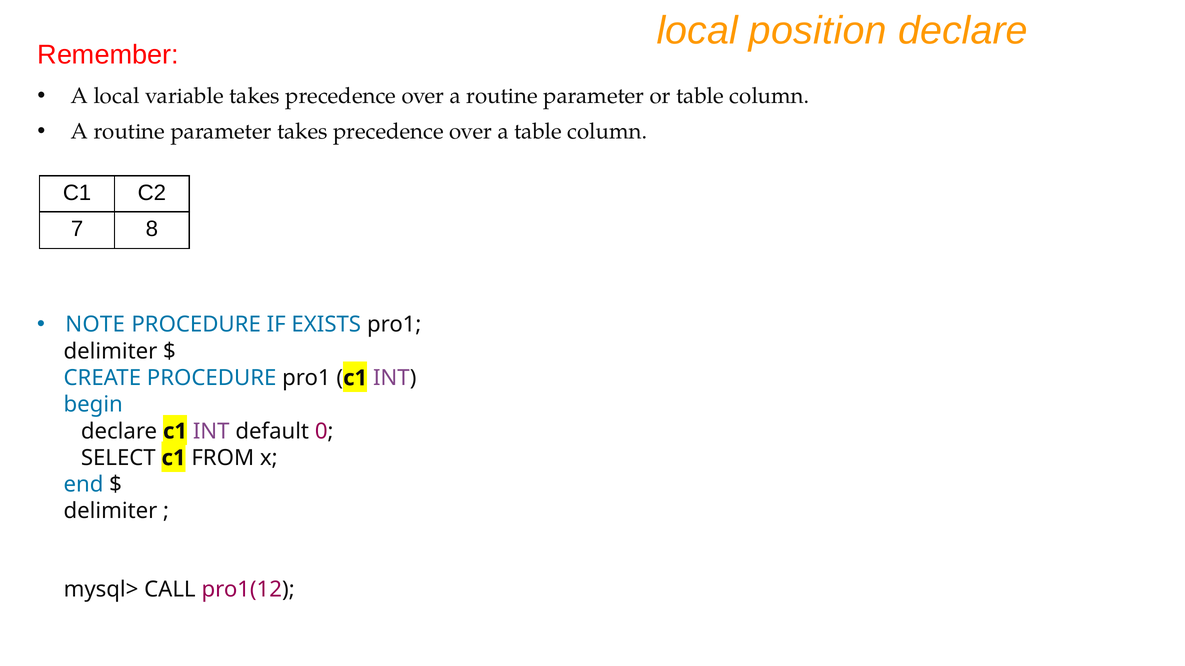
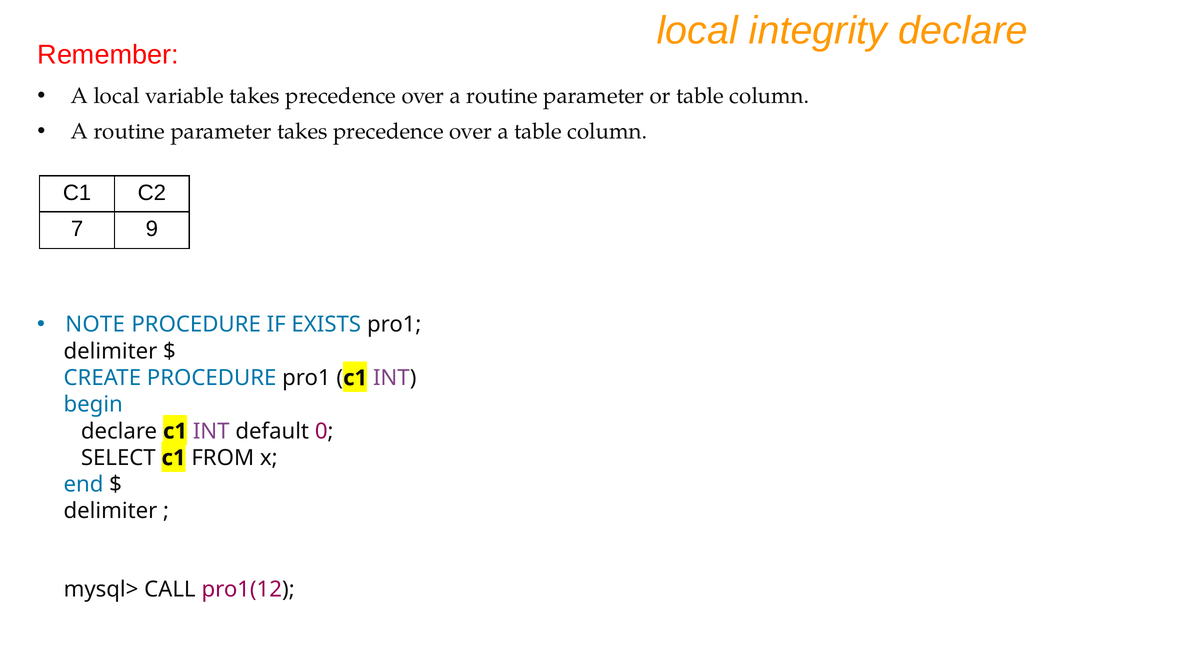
position: position -> integrity (818, 31)
8: 8 -> 9 (152, 229)
